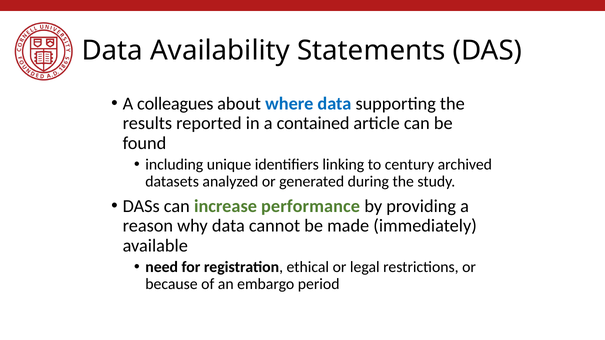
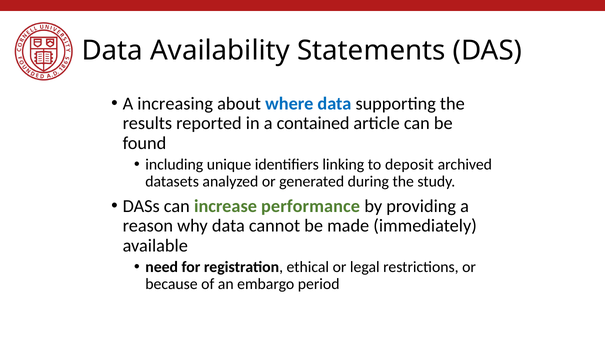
colleagues: colleagues -> increasing (175, 104)
century: century -> deposit (409, 165)
